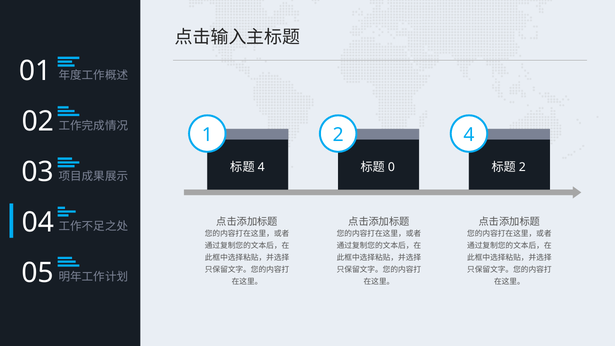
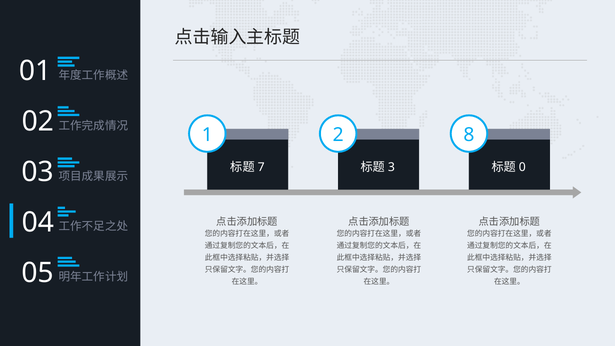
1 4: 4 -> 8 (469, 135)
4: 4 -> 7 (261, 167)
0: 0 -> 3 (391, 167)
2: 2 -> 0 (522, 167)
